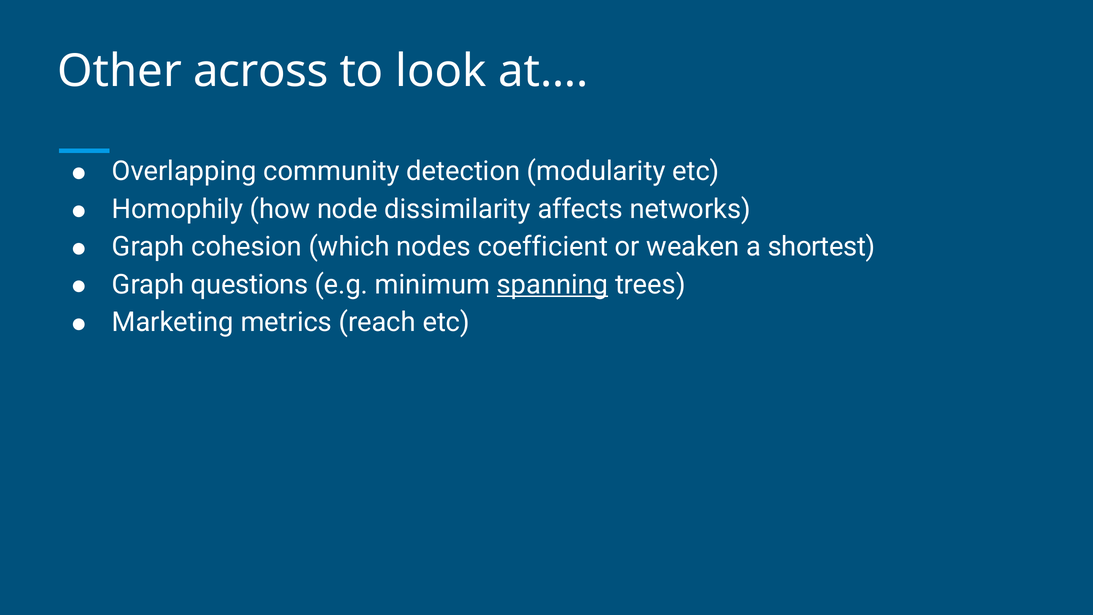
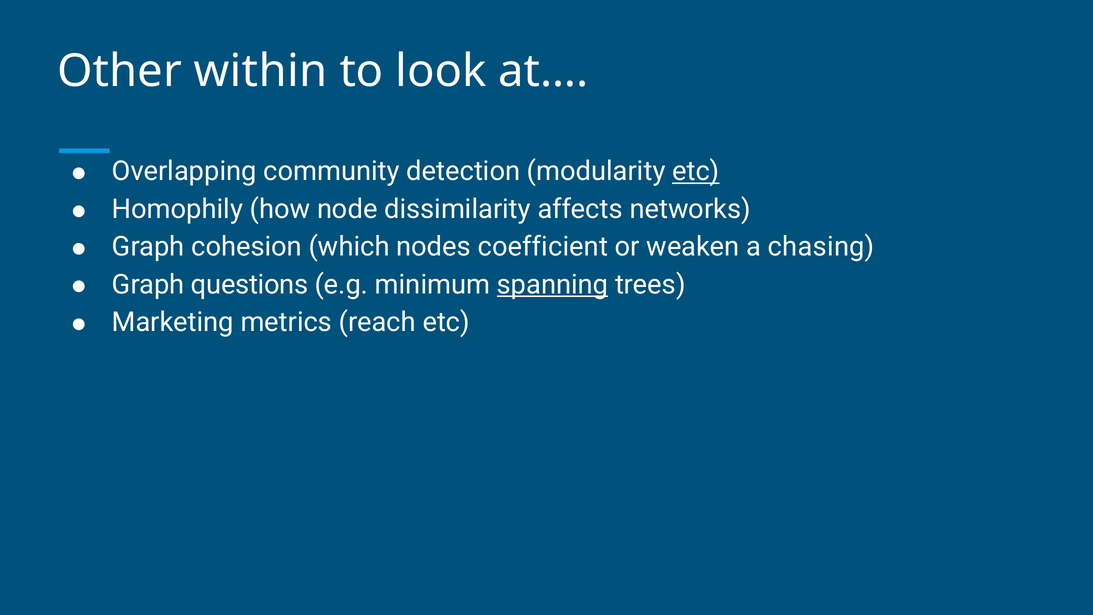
across: across -> within (260, 71)
etc underline: none -> present (696, 171)
shortest: shortest -> chasing (821, 247)
